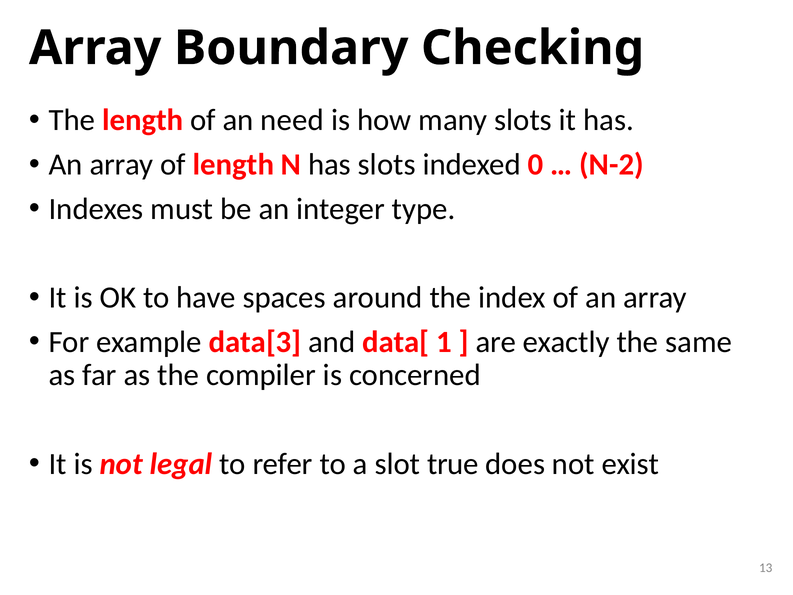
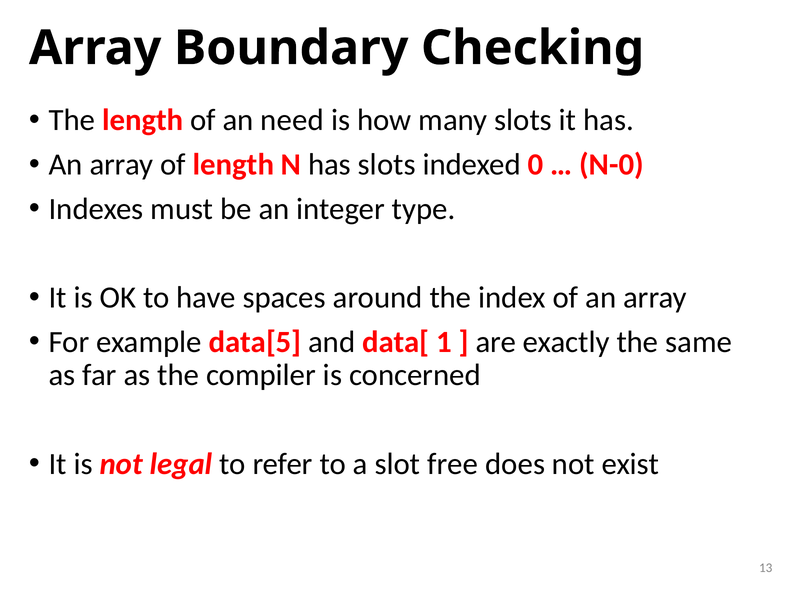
N-2: N-2 -> N-0 (612, 164)
data[3: data[3 -> data[5 (255, 342)
true: true -> free (453, 464)
